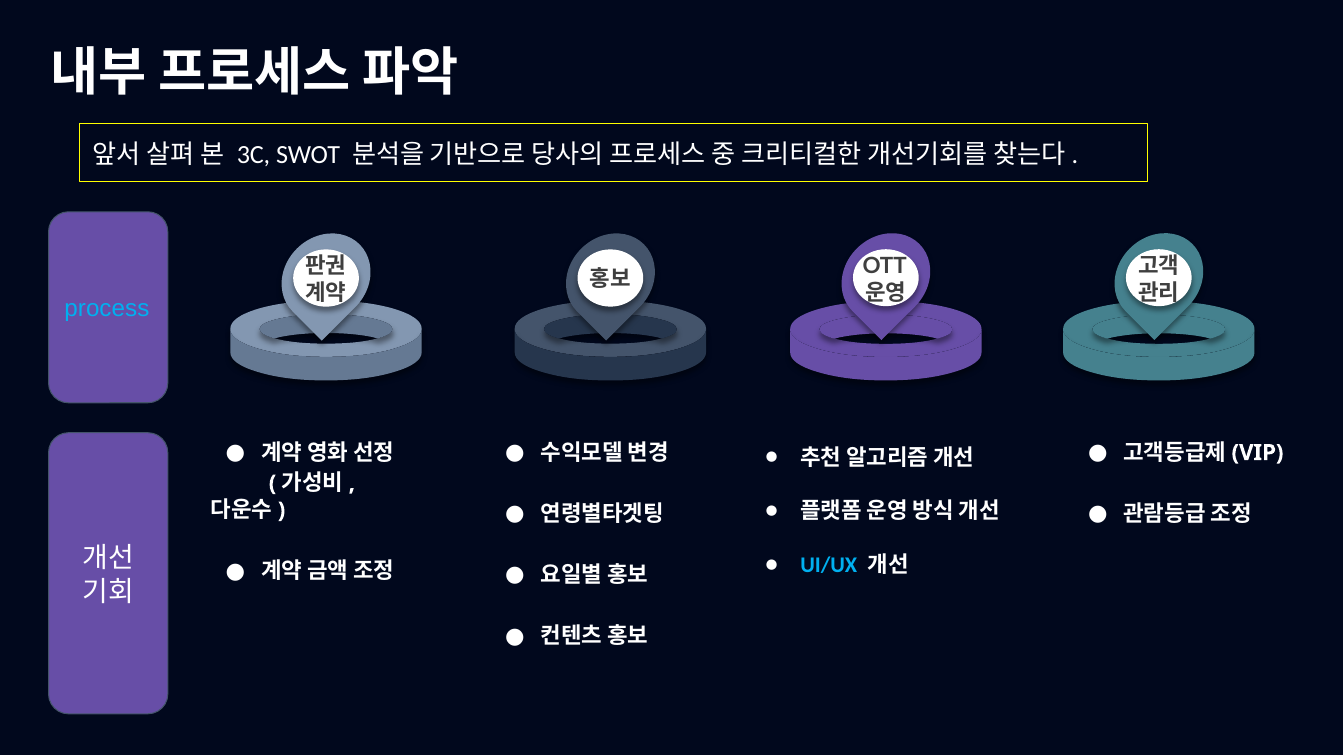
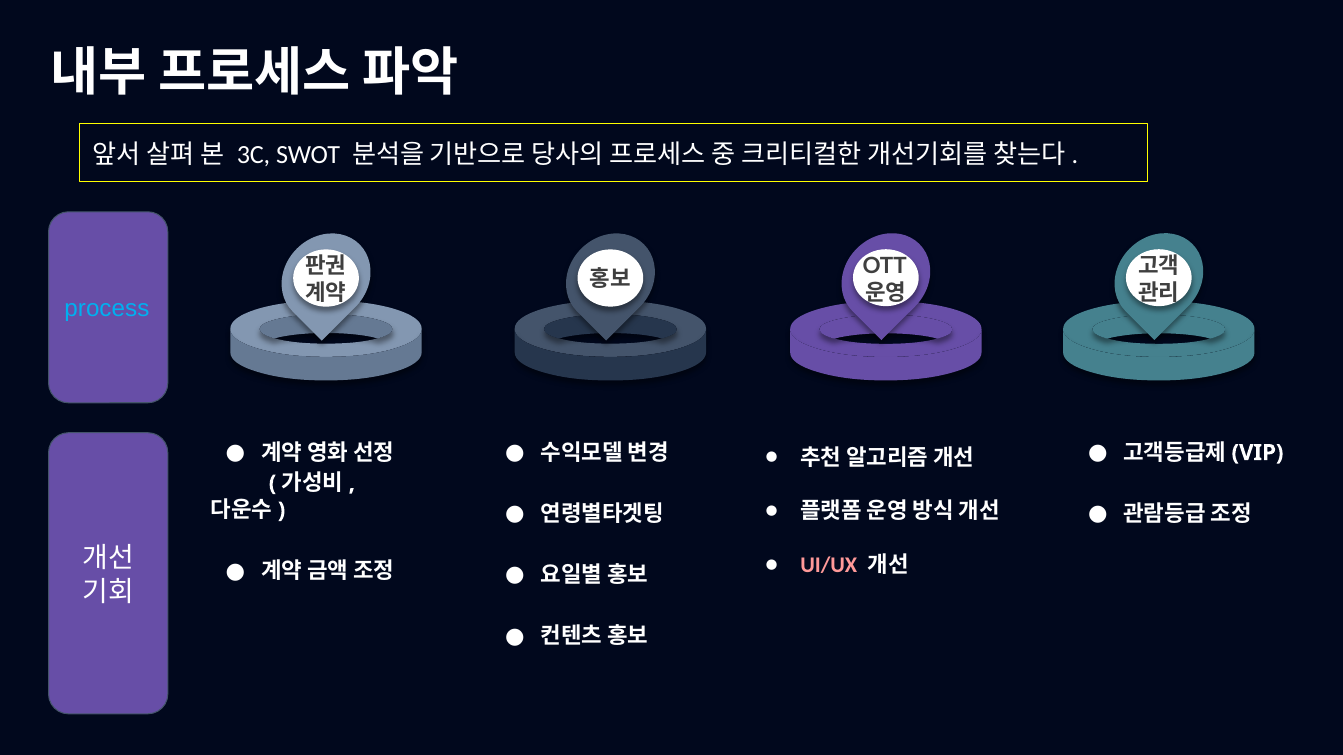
UI/UX colour: light blue -> pink (829, 565)
